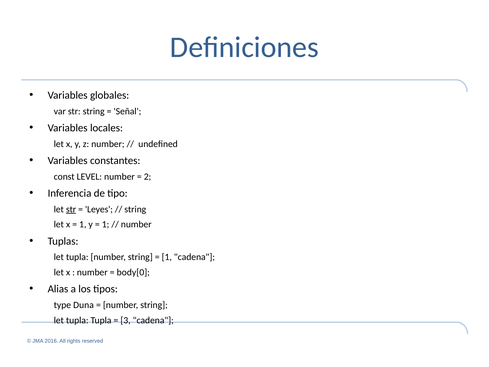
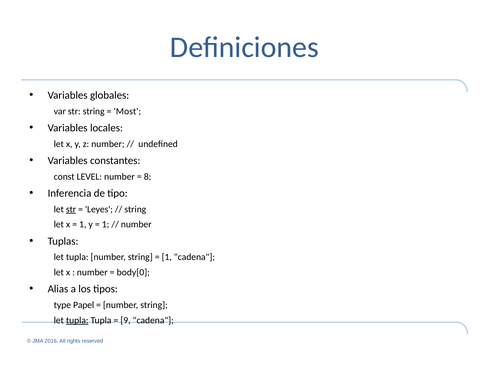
Señal: Señal -> Most (127, 111)
2: 2 -> 8 (148, 176)
Duna: Duna -> Papel (84, 305)
tupla underline: none -> present (77, 320)
3: 3 -> 9 (126, 320)
